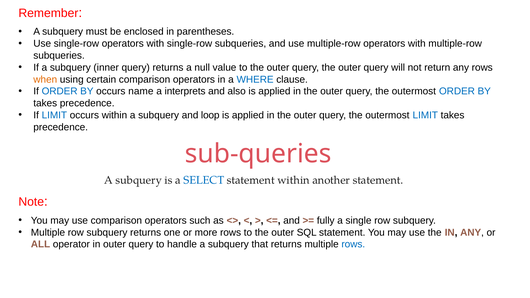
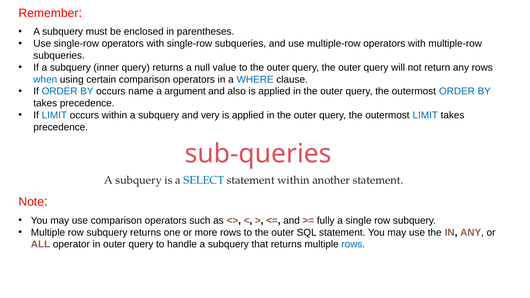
when colour: orange -> blue (45, 79)
interprets: interprets -> argument (185, 91)
loop: loop -> very (210, 115)
